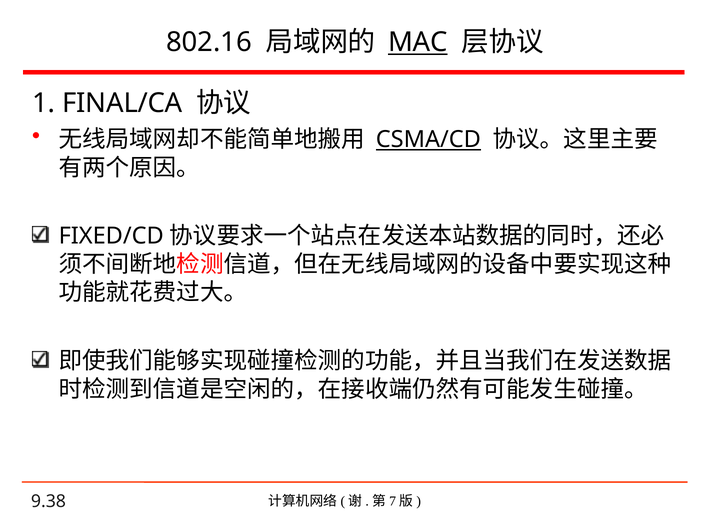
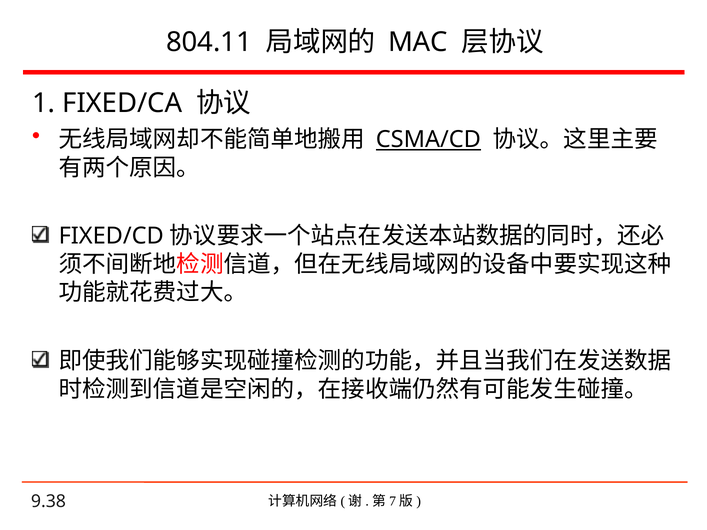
802.16: 802.16 -> 804.11 (209, 42)
MAC underline: present -> none (418, 42)
FINAL/CA: FINAL/CA -> FIXED/CA (122, 103)
